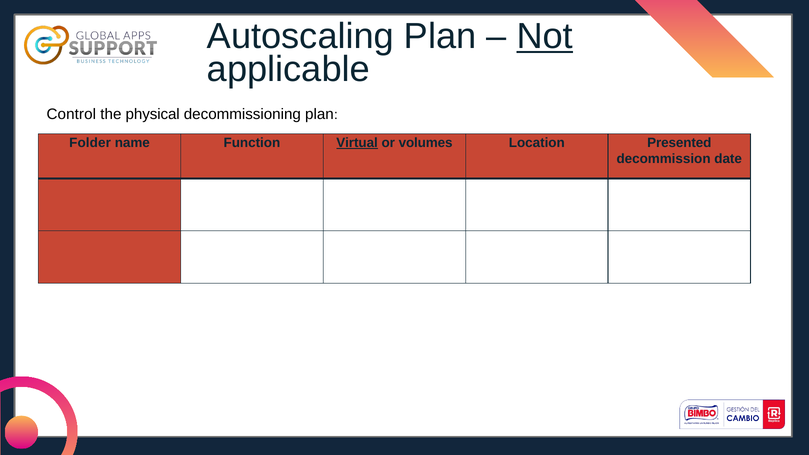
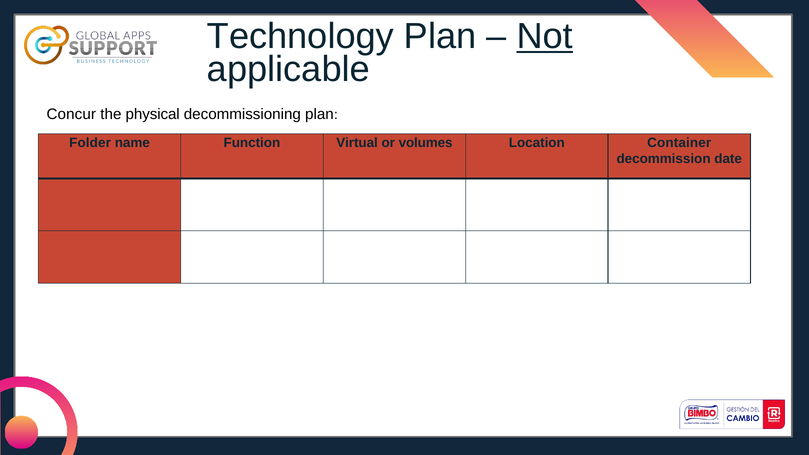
Autoscaling: Autoscaling -> Technology (300, 36)
Control: Control -> Concur (71, 114)
Virtual underline: present -> none (357, 143)
Presented: Presented -> Container (679, 143)
